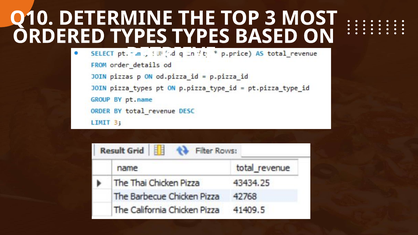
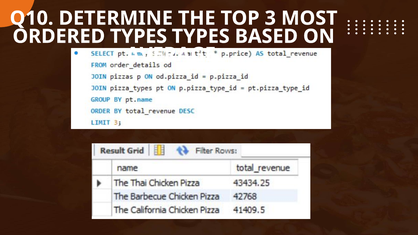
RETRIEVE: RETRIEVE -> AVERAGE (174, 55)
